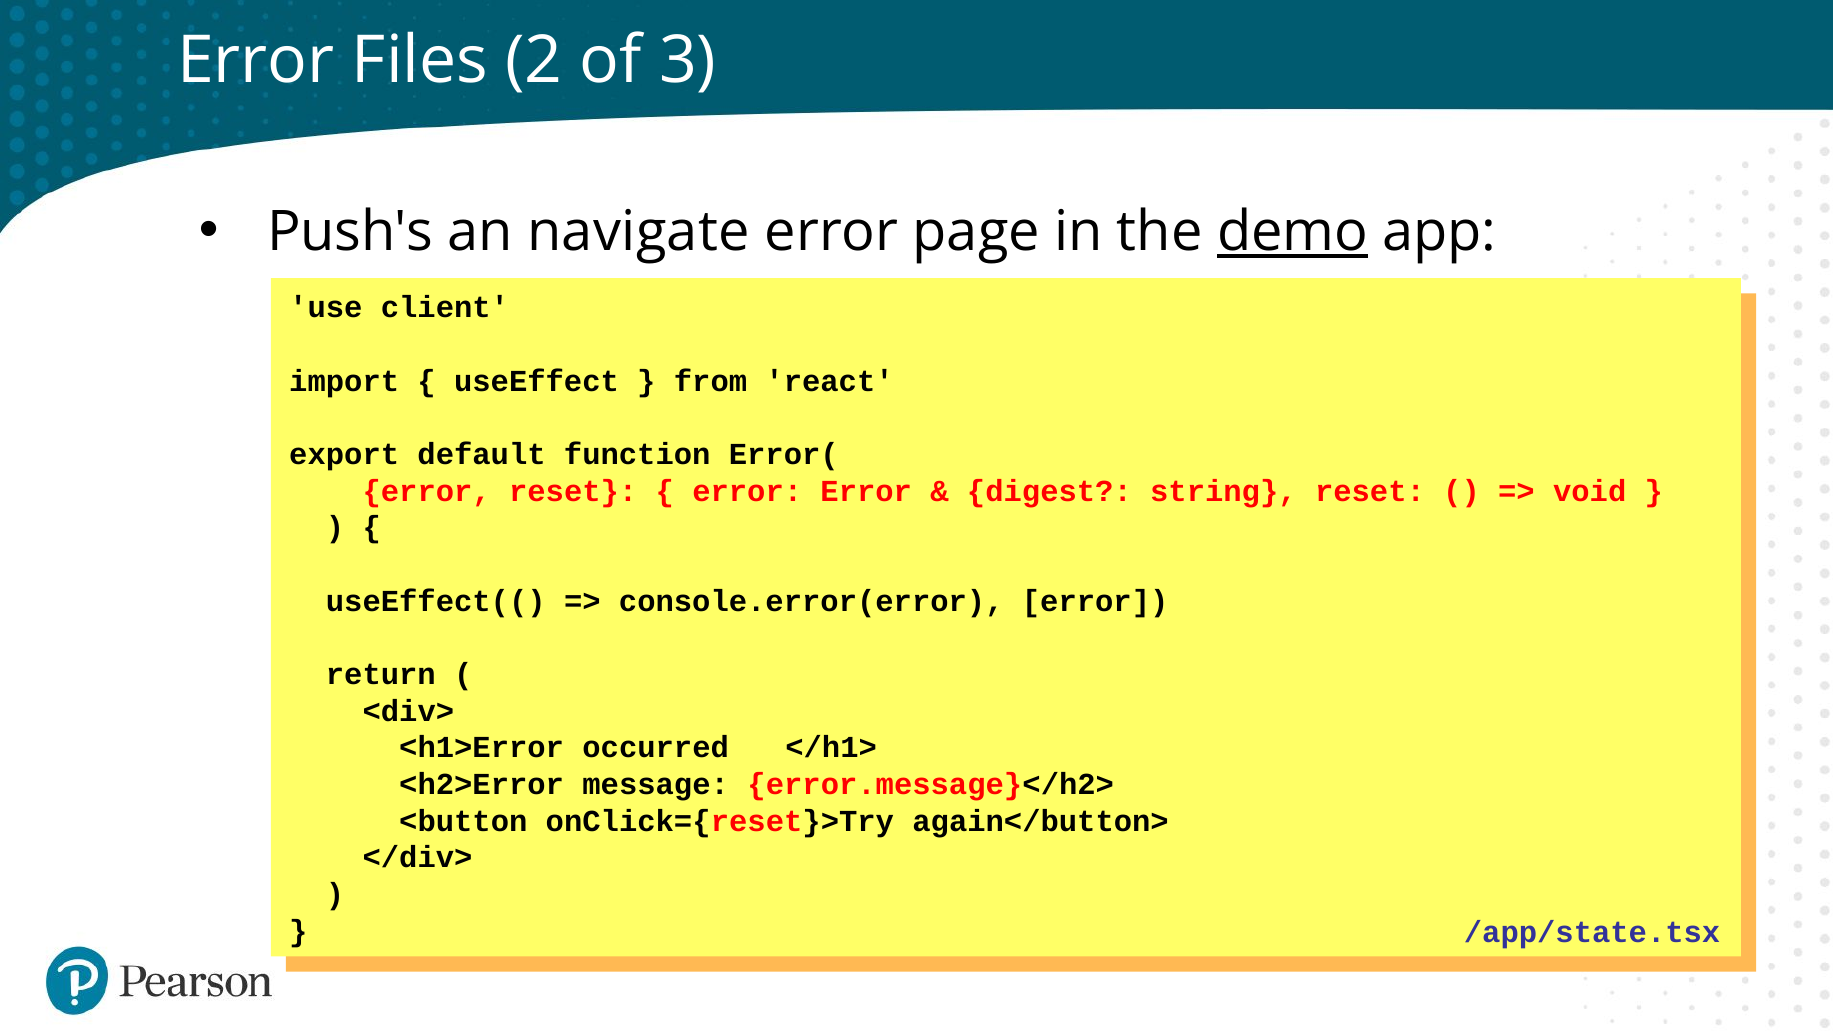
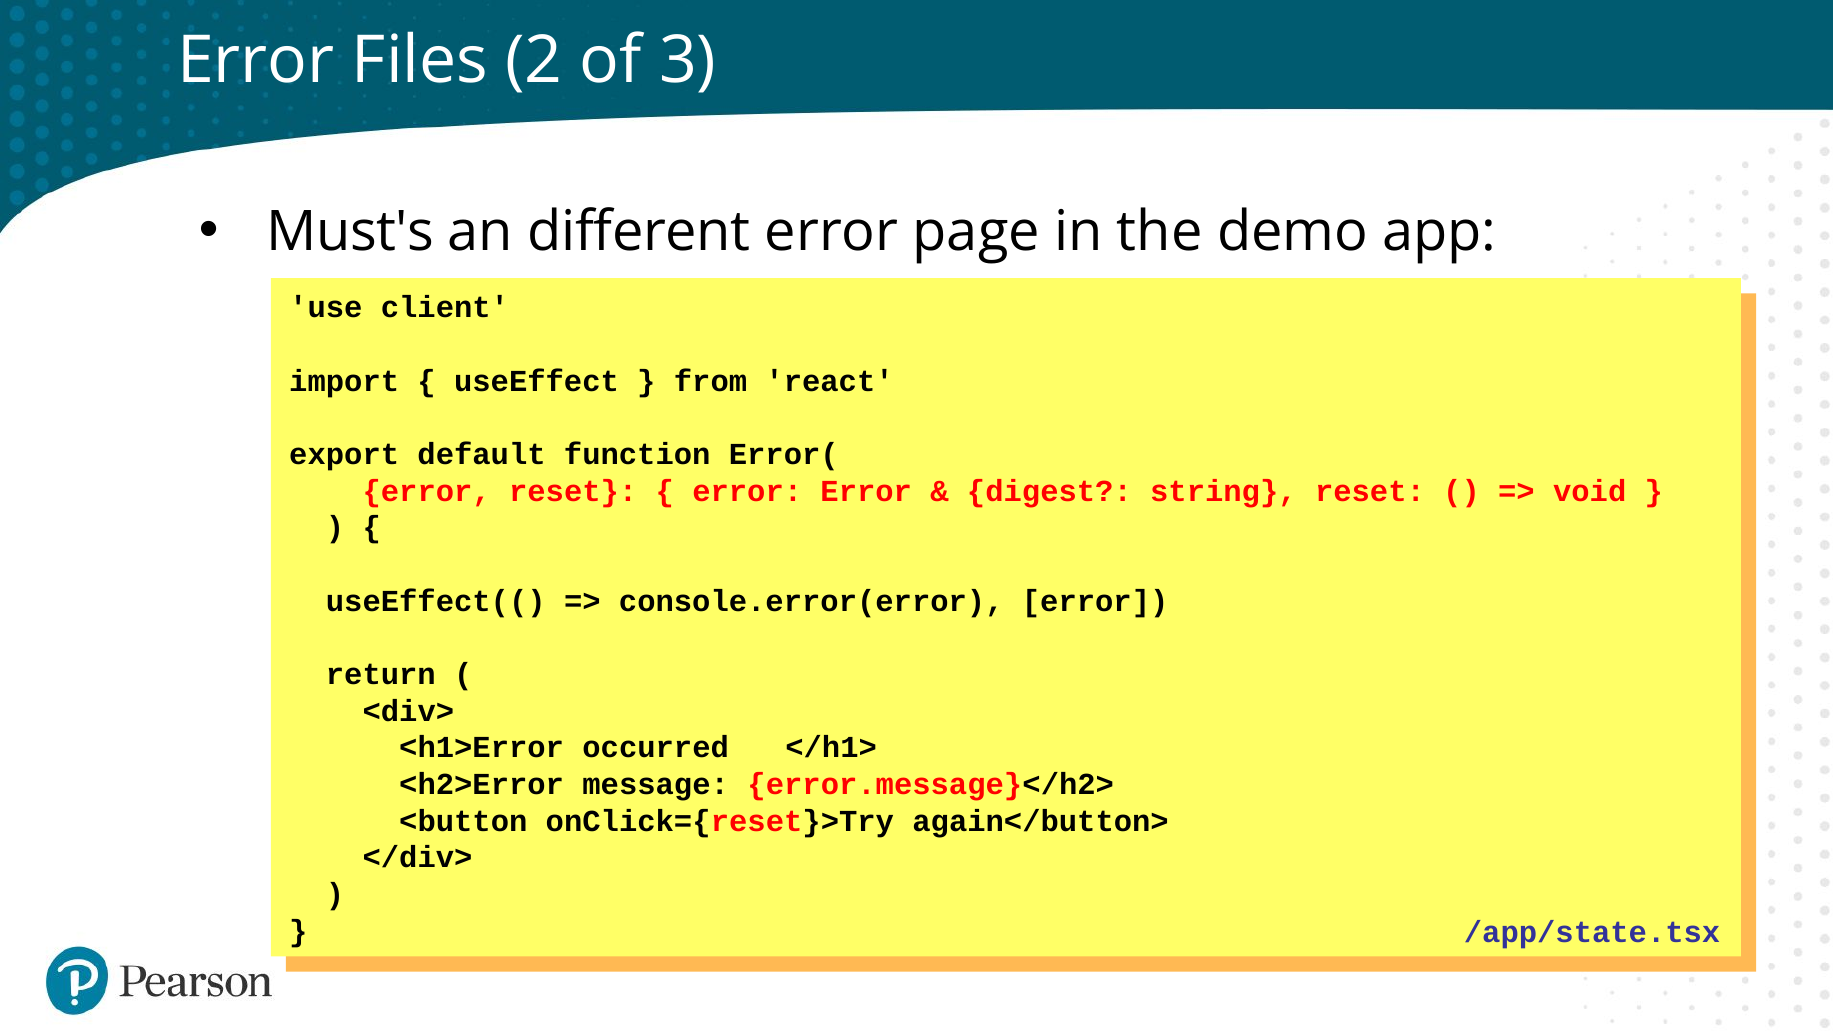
Push's: Push's -> Must's (351, 232)
navigate: navigate -> different (639, 232)
demo underline: present -> none (1293, 232)
